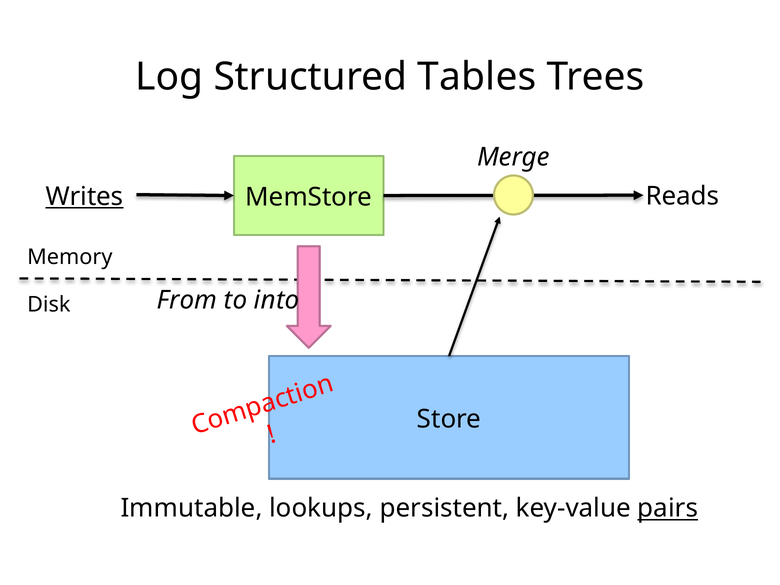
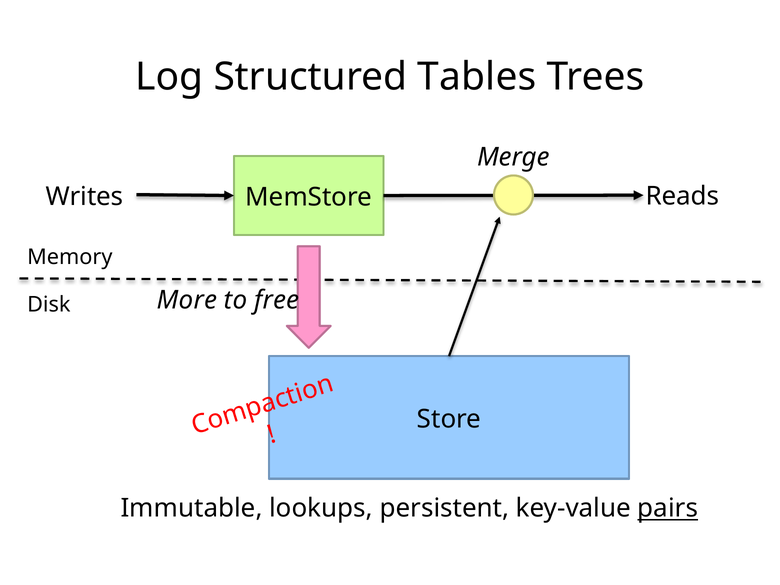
Writes underline: present -> none (85, 196)
From: From -> More (187, 300)
into: into -> free (277, 300)
